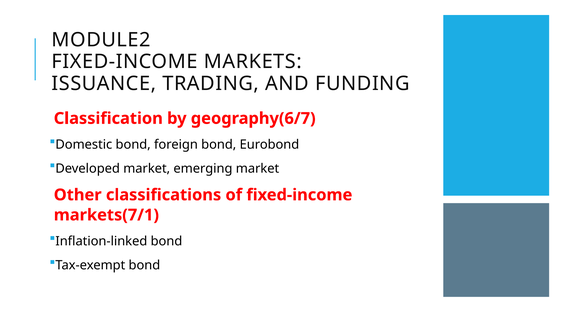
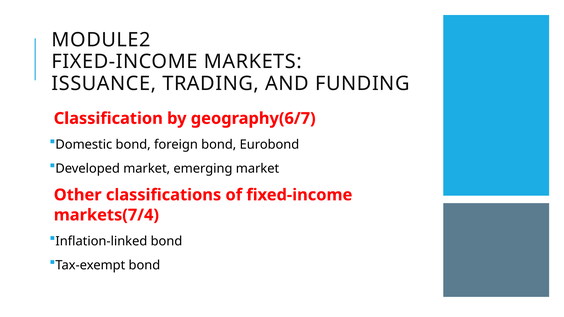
markets(7/1: markets(7/1 -> markets(7/4 (106, 215)
